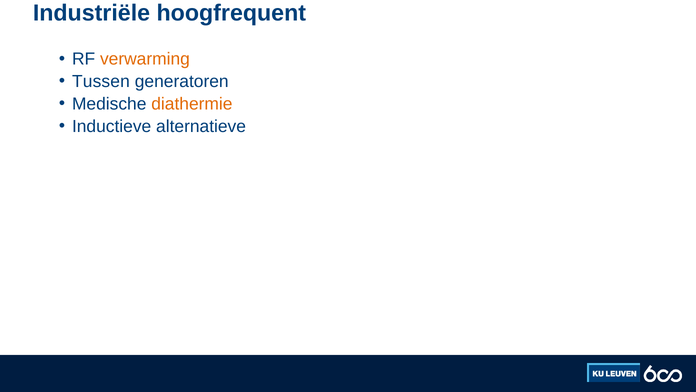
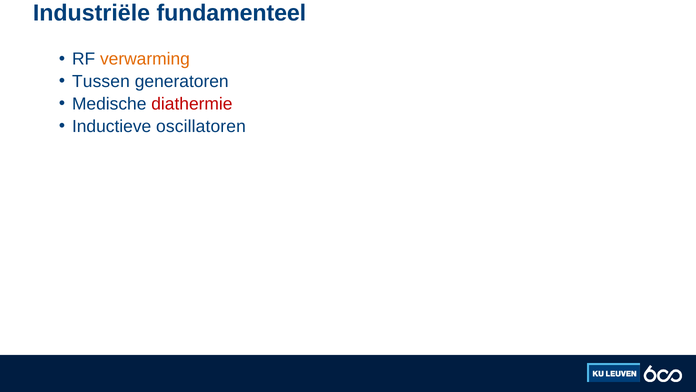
hoogfrequent: hoogfrequent -> fundamenteel (231, 13)
diathermie colour: orange -> red (192, 104)
alternatieve: alternatieve -> oscillatoren (201, 126)
